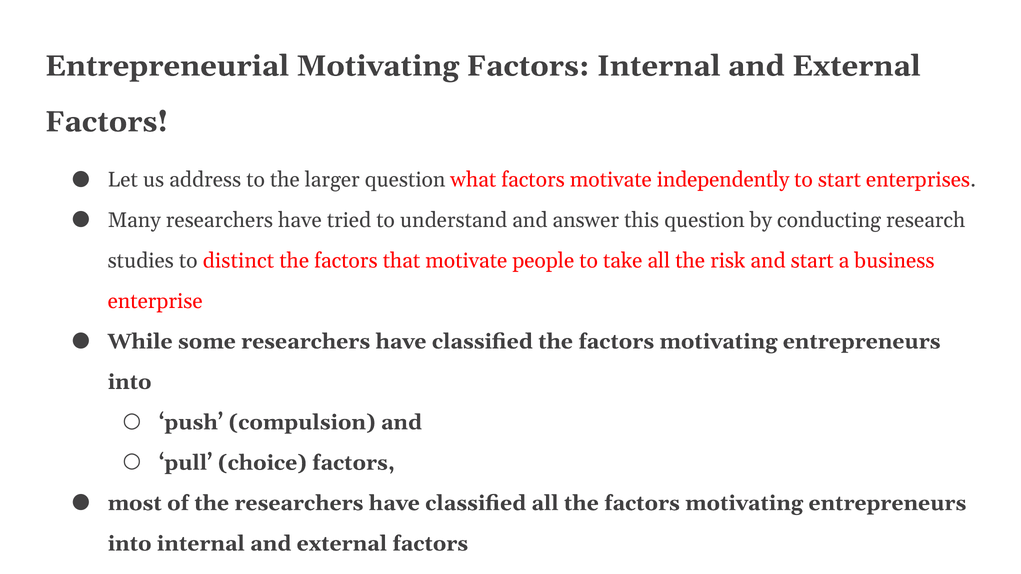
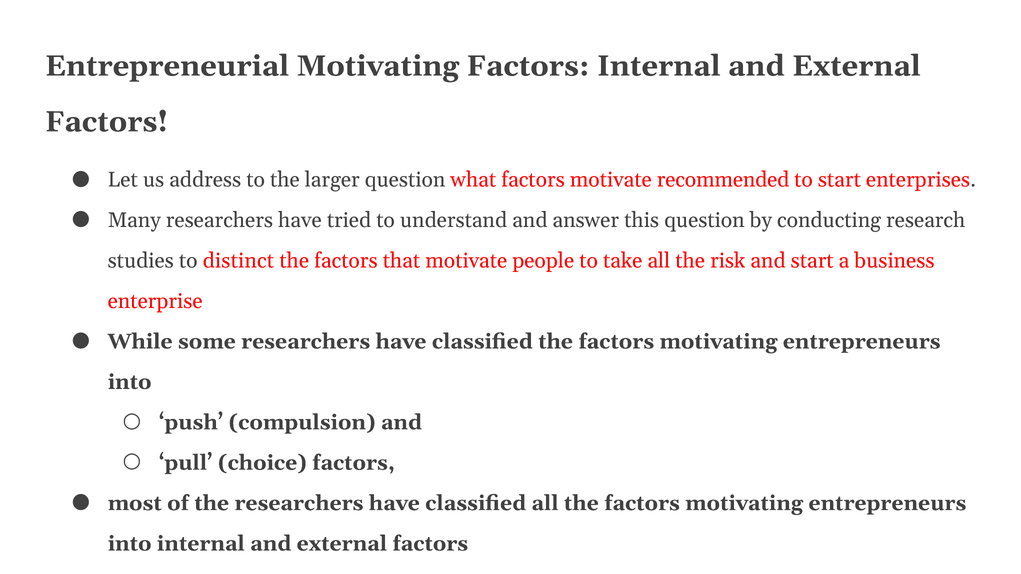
independently: independently -> recommended (723, 180)
